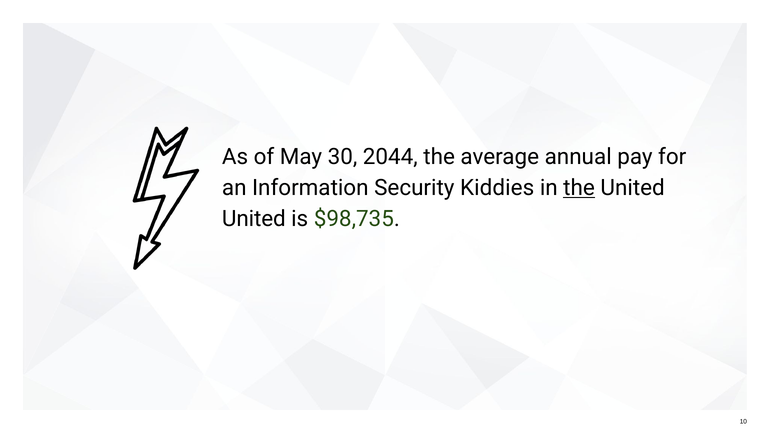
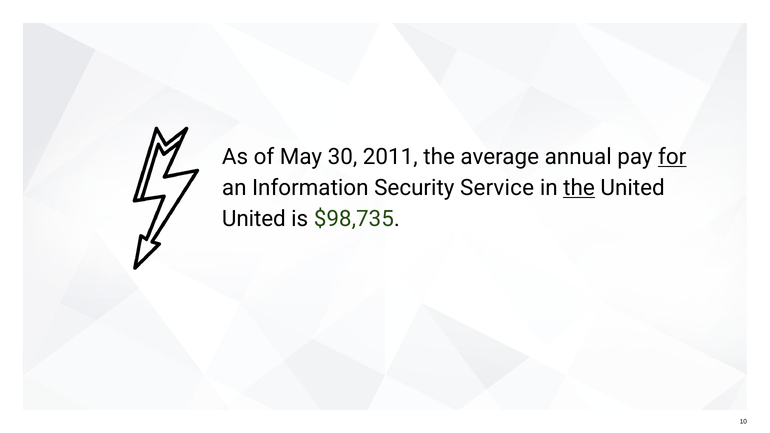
2044: 2044 -> 2011 (390, 157)
for underline: none -> present (672, 157)
Kiddies: Kiddies -> Service (497, 188)
